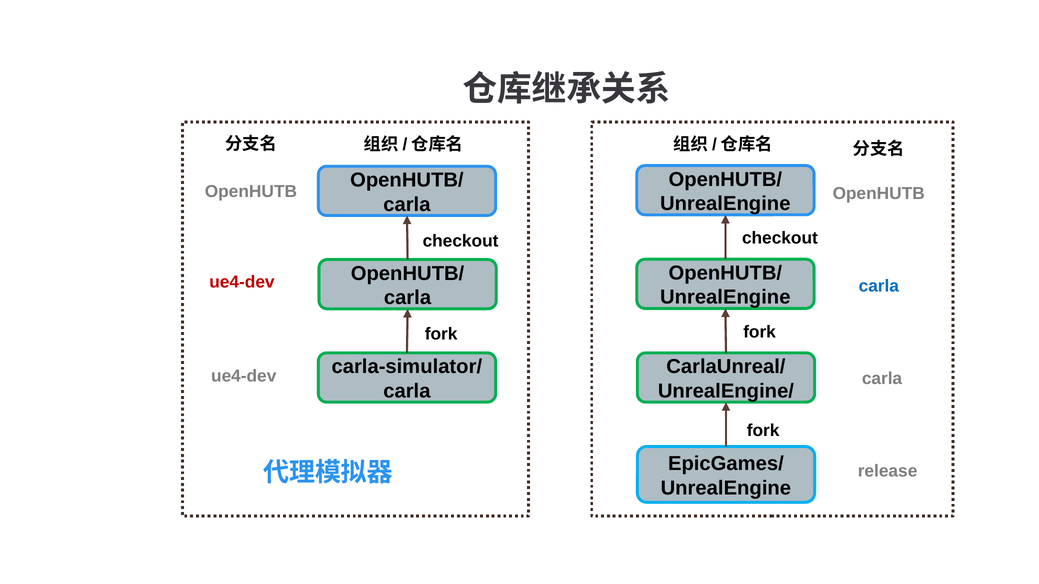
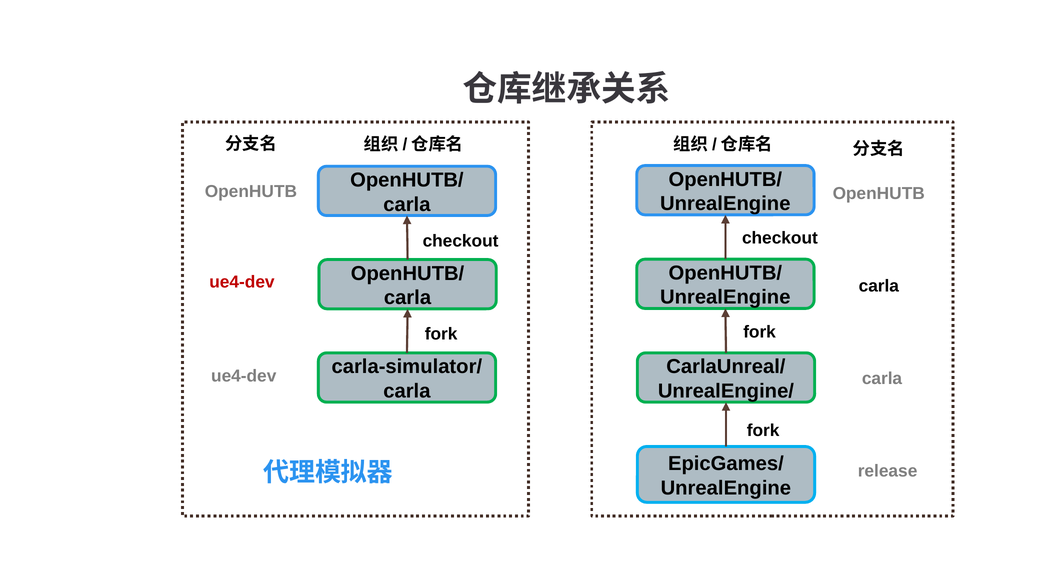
carla colour: blue -> black (879, 286)
